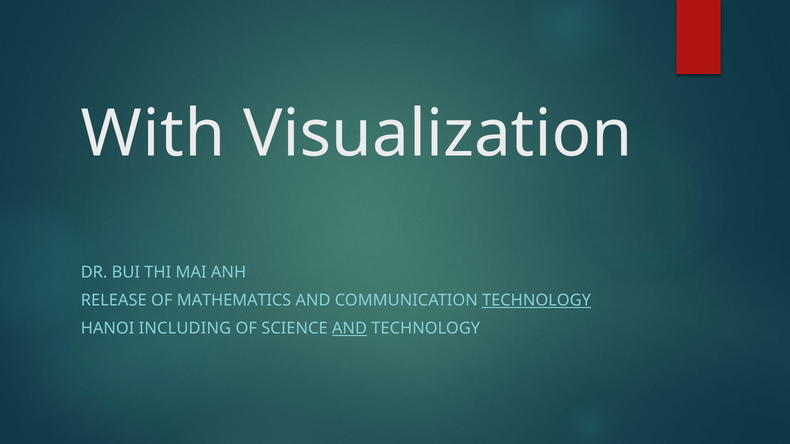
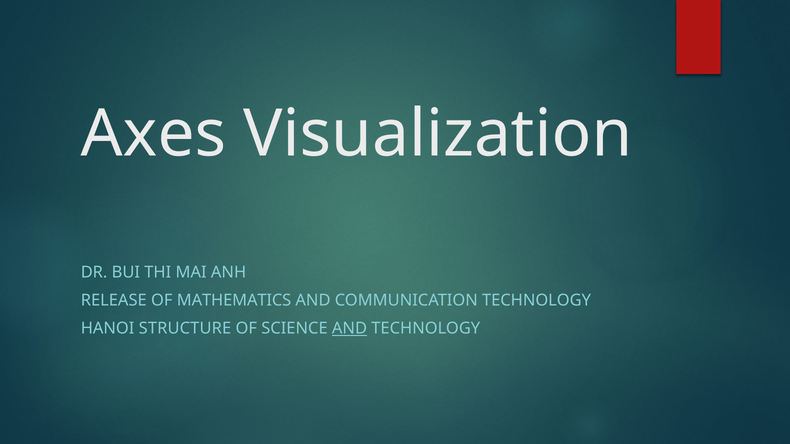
With: With -> Axes (154, 134)
TECHNOLOGY underline: present -> none (537, 301)
INCLUDING: INCLUDING -> STRUCTURE (185, 329)
